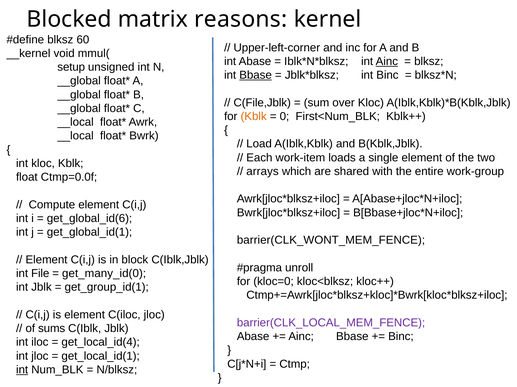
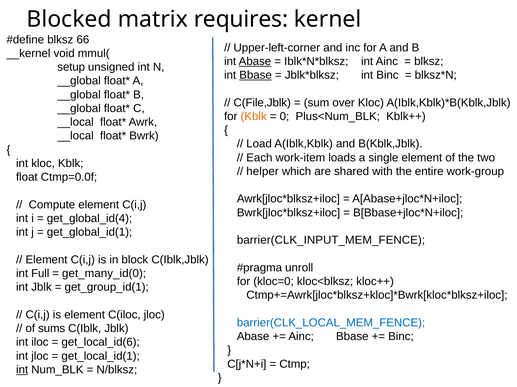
reasons: reasons -> requires (241, 19)
60: 60 -> 66 (83, 40)
Abase underline: none -> present (255, 61)
Ainc underline: present -> none (387, 61)
First<Num_BLK: First<Num_BLK -> Plus<Num_BLK (338, 117)
arrays: arrays -> helper (263, 172)
get_global_id(6: get_global_id(6 -> get_global_id(4 (90, 219)
barrier(CLK_WONT_MEM_FENCE: barrier(CLK_WONT_MEM_FENCE -> barrier(CLK_INPUT_MEM_FENCE (331, 241)
File: File -> Full (40, 274)
barrier(CLK_LOCAL_MEM_FENCE colour: purple -> blue (331, 323)
get_local_id(4: get_local_id(4 -> get_local_id(6 (101, 343)
